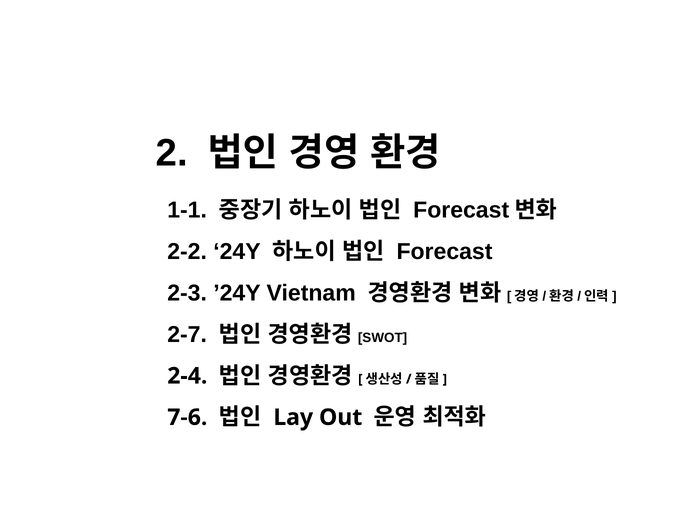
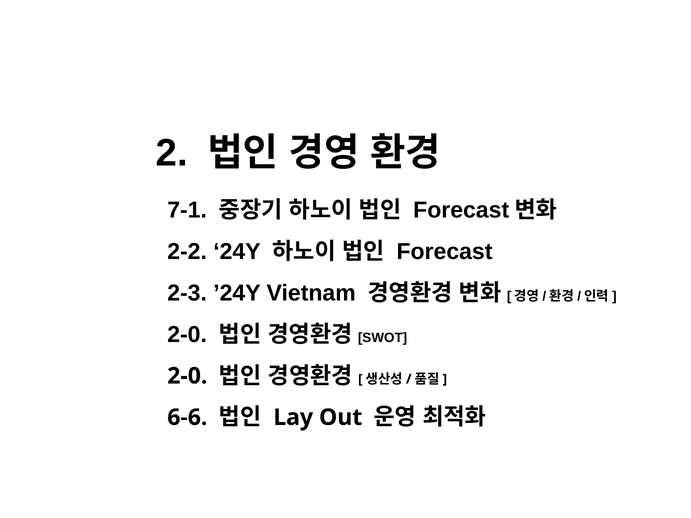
1-1: 1-1 -> 7-1 (187, 210)
2-7: 2-7 -> 2-0 (187, 335)
2-4: 2-4 -> 2-0 (187, 376)
7-6: 7-6 -> 6-6 (187, 418)
